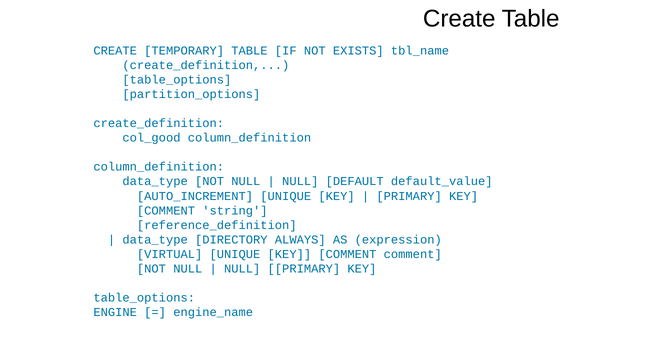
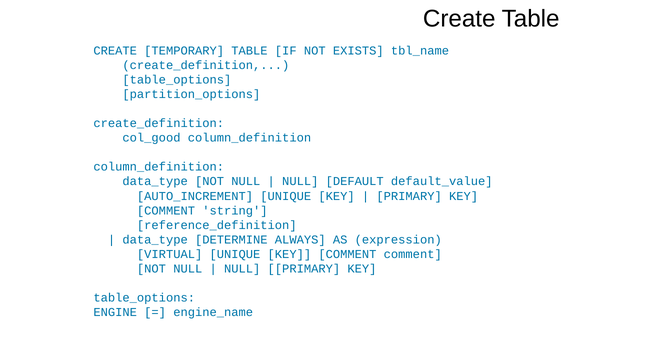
DIRECTORY: DIRECTORY -> DETERMINE (231, 239)
